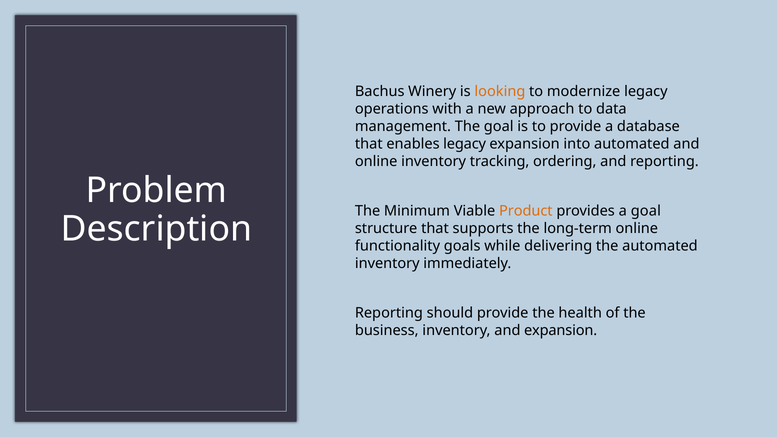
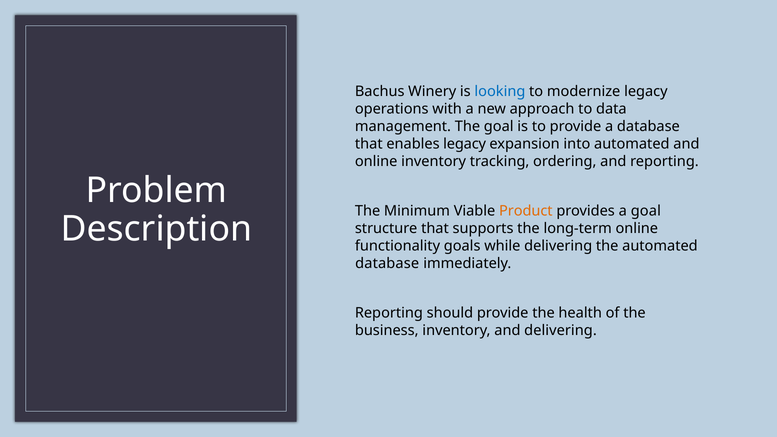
looking colour: orange -> blue (500, 92)
inventory: inventory -> database (387, 264)
and expansion: expansion -> delivering (561, 331)
